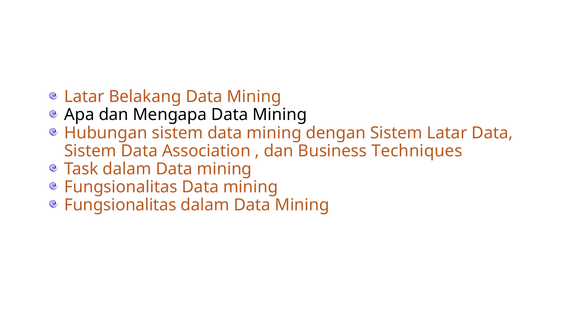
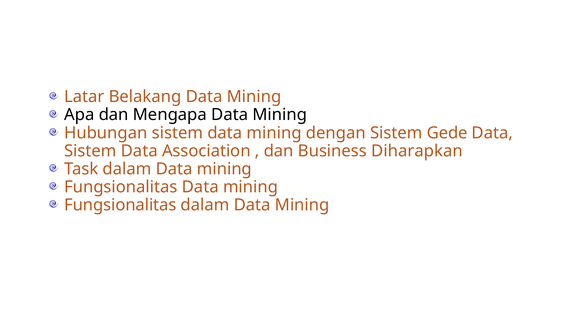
Sistem Latar: Latar -> Gede (447, 133)
Techniques: Techniques -> Diharapkan (417, 151)
